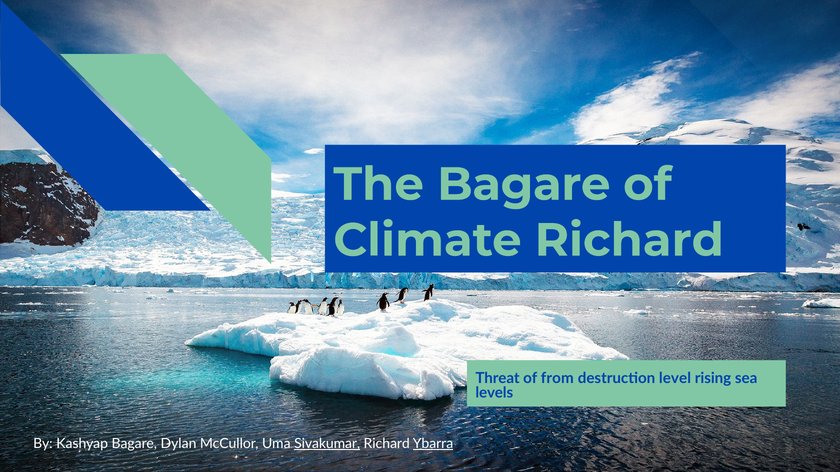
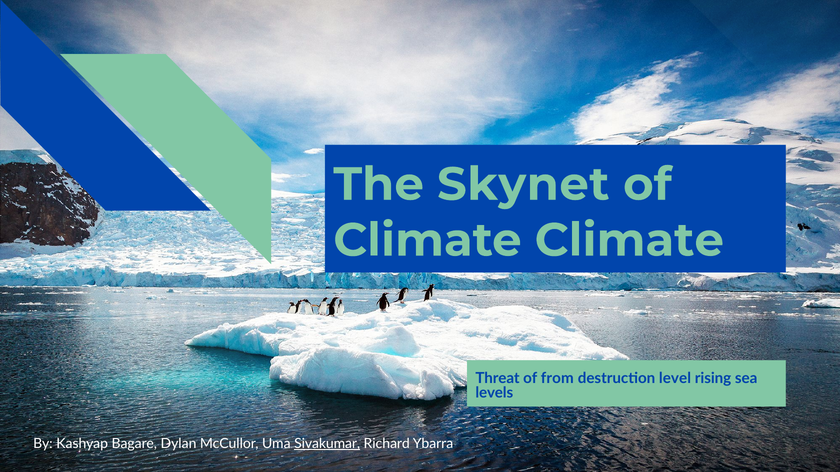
The Bagare: Bagare -> Skynet (523, 185)
Climate Richard: Richard -> Climate (629, 241)
Ybarra underline: present -> none (433, 444)
